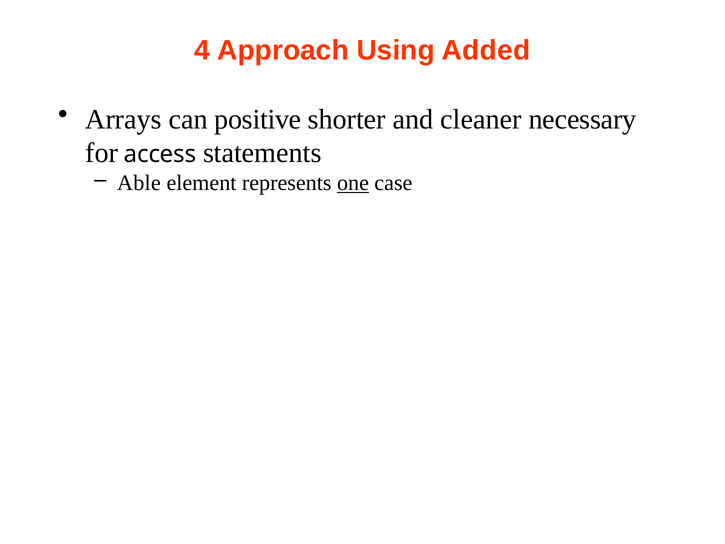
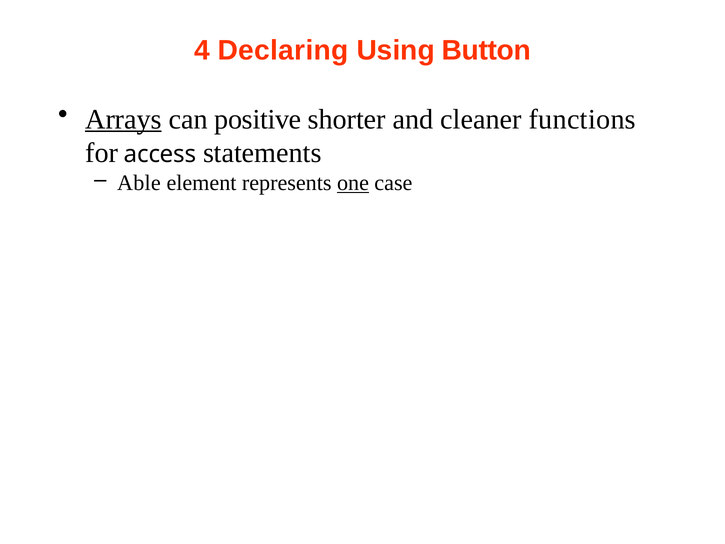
Approach: Approach -> Declaring (283, 50)
Added: Added -> Button (486, 50)
Arrays underline: none -> present (123, 119)
necessary: necessary -> functions (582, 119)
